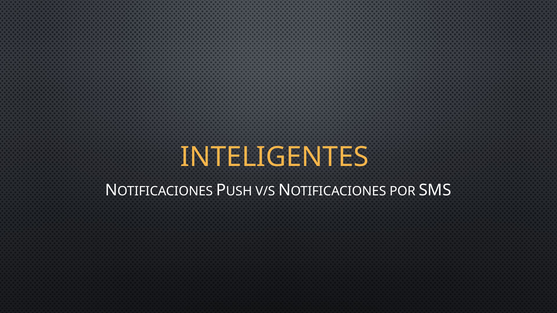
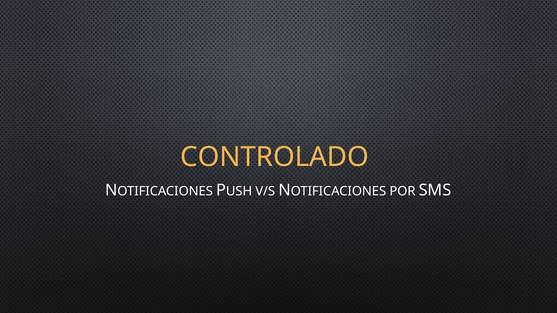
INTELIGENTES: INTELIGENTES -> CONTROLADO (275, 157)
